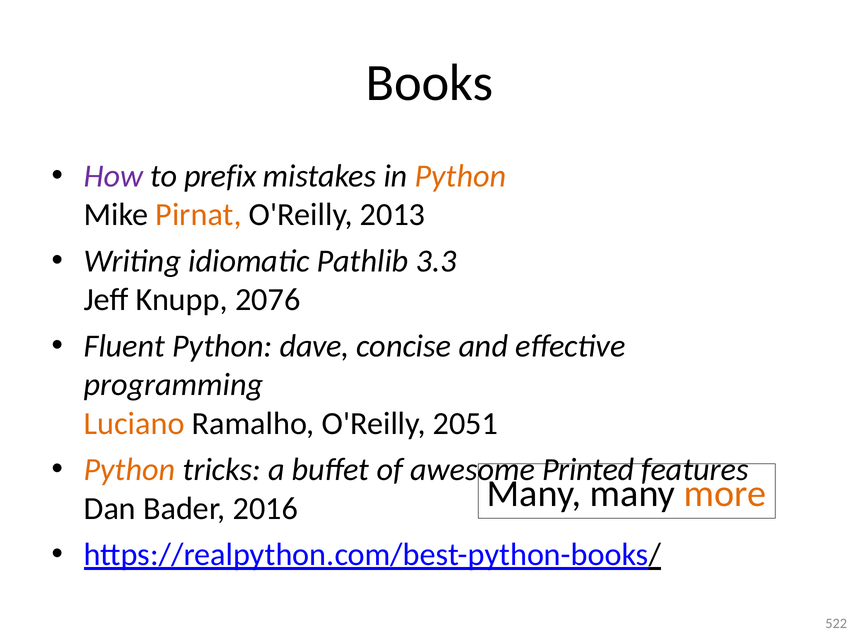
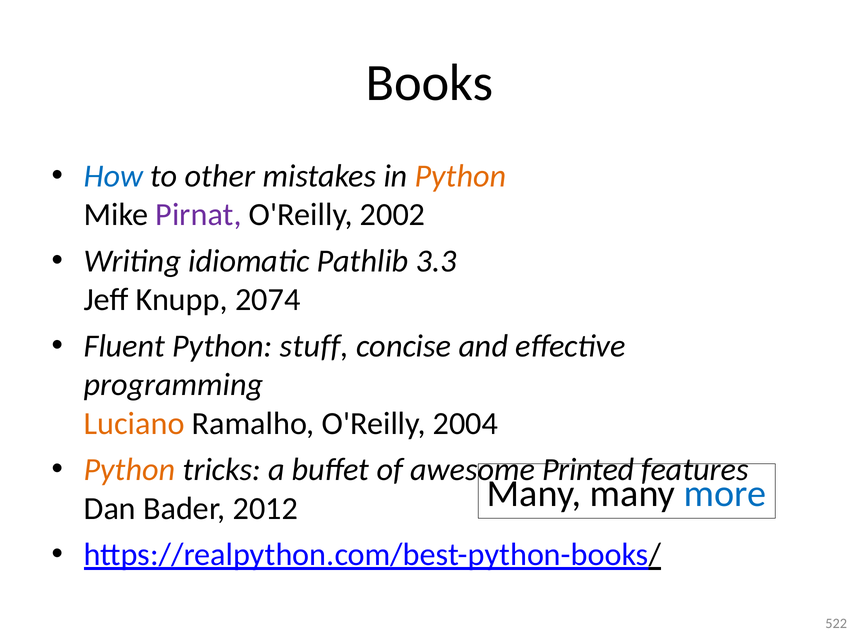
How colour: purple -> blue (114, 176)
prefix: prefix -> other (220, 176)
Pirnat colour: orange -> purple (199, 215)
2013: 2013 -> 2002 (393, 215)
2076: 2076 -> 2074 (268, 300)
dave: dave -> stuff (314, 346)
2051: 2051 -> 2004 (465, 424)
more colour: orange -> blue (725, 494)
2016: 2016 -> 2012 (265, 509)
